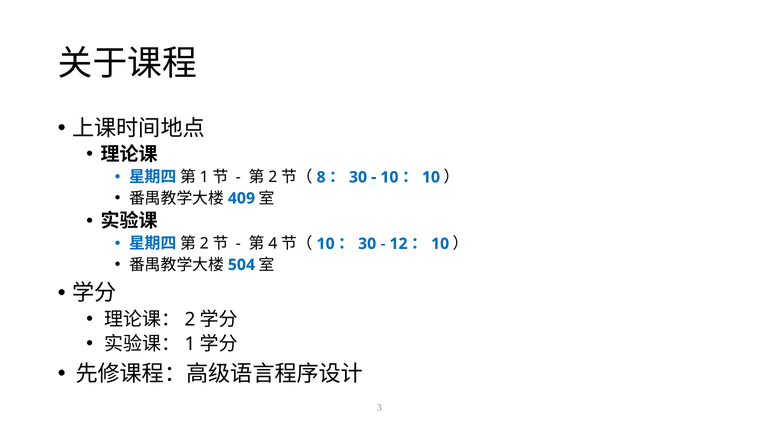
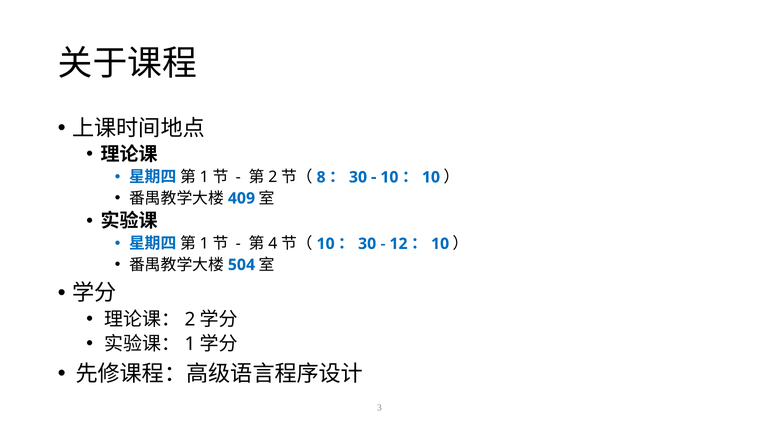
2: 2 -> 1 (204, 244)
